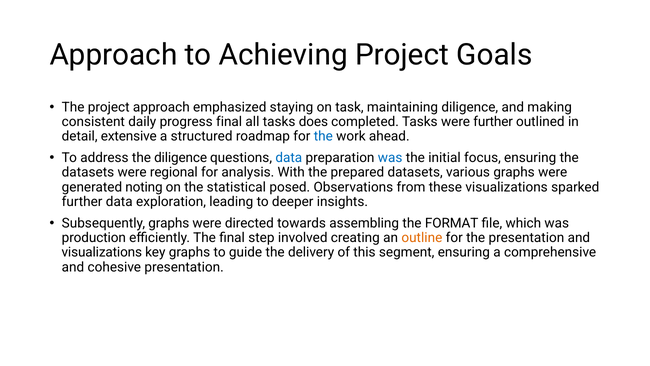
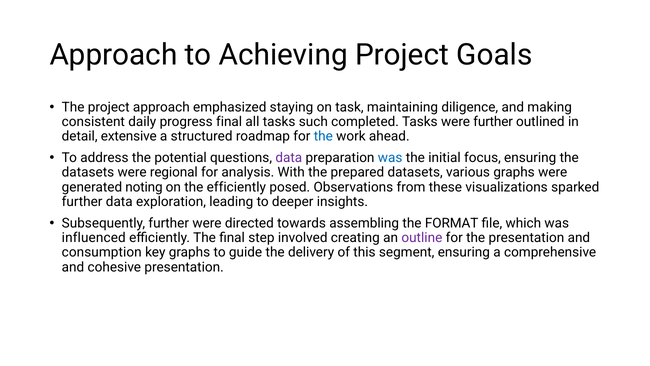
does: does -> such (313, 122)
the diligence: diligence -> potential (181, 158)
data colour: blue -> purple (289, 158)
the statistical: statistical -> efficiently (236, 187)
Subsequently graphs: graphs -> further (169, 223)
production: production -> influenced (94, 238)
outline colour: orange -> purple (422, 238)
visualizations: visualizations -> consumption (102, 252)
